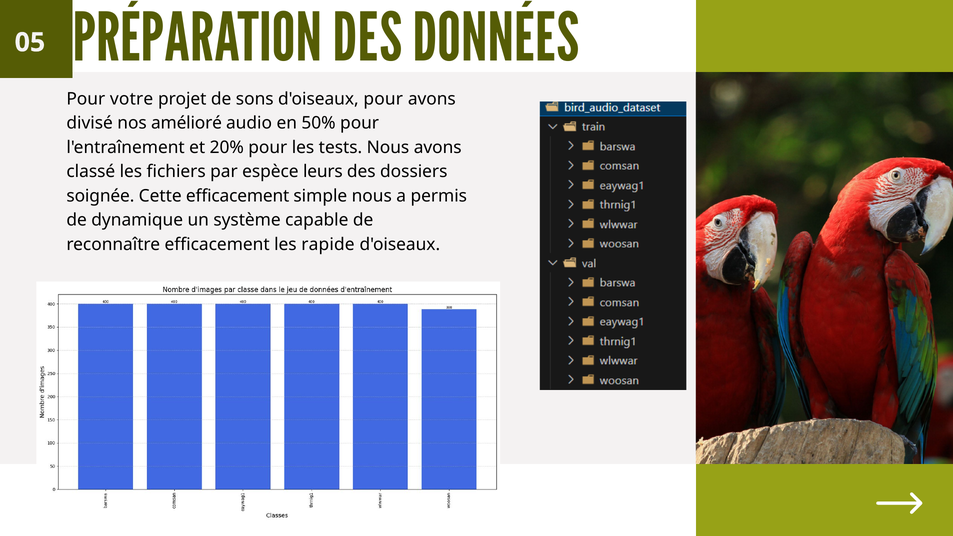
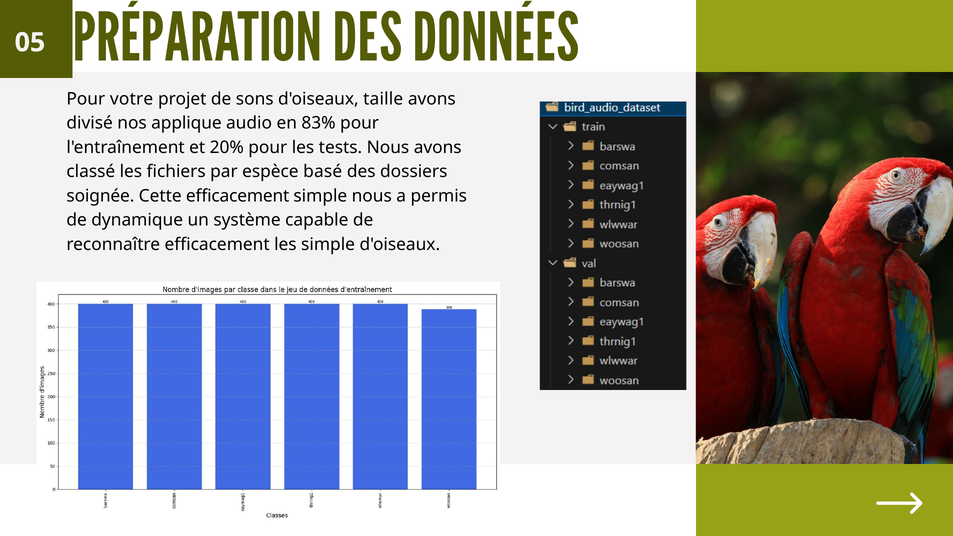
d'oiseaux pour: pour -> taille (383, 99)
amélioré: amélioré -> applique (186, 123)
50%: 50% -> 83% (319, 123)
leurs: leurs -> basé (323, 172)
les rapide: rapide -> simple (328, 245)
